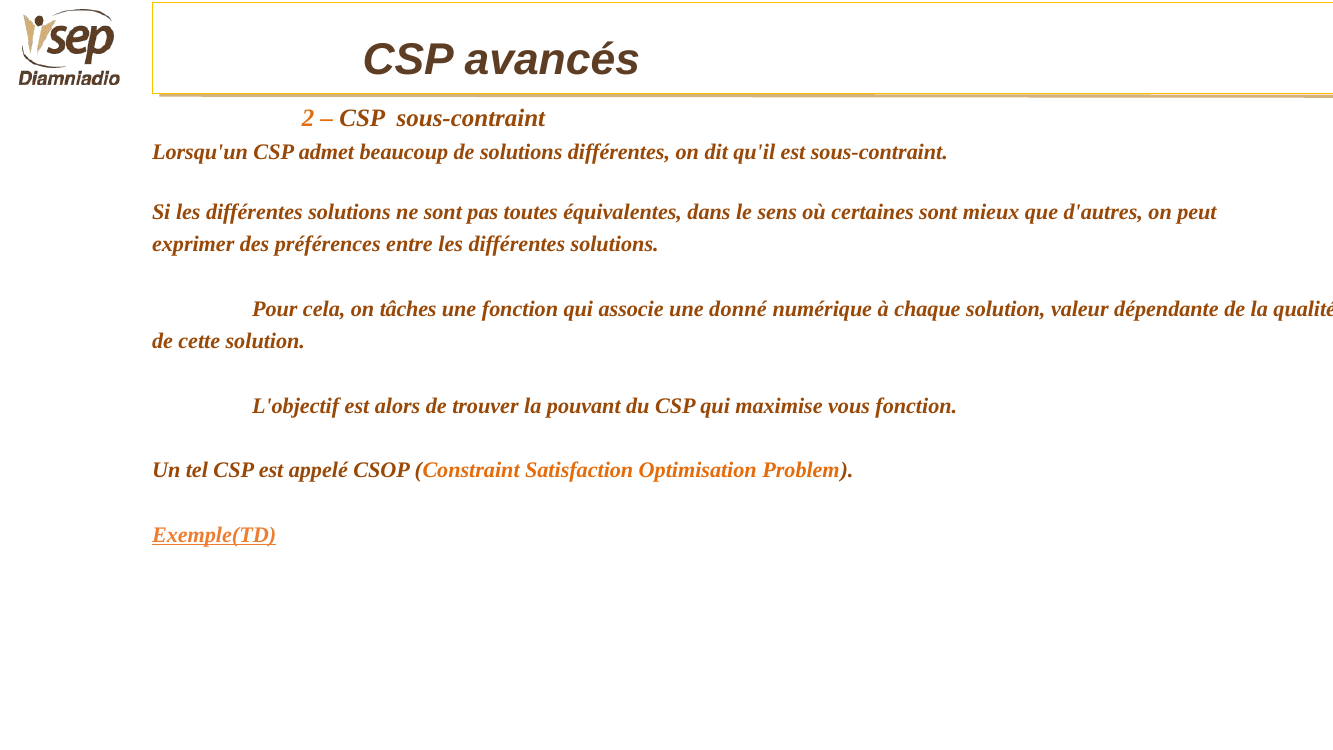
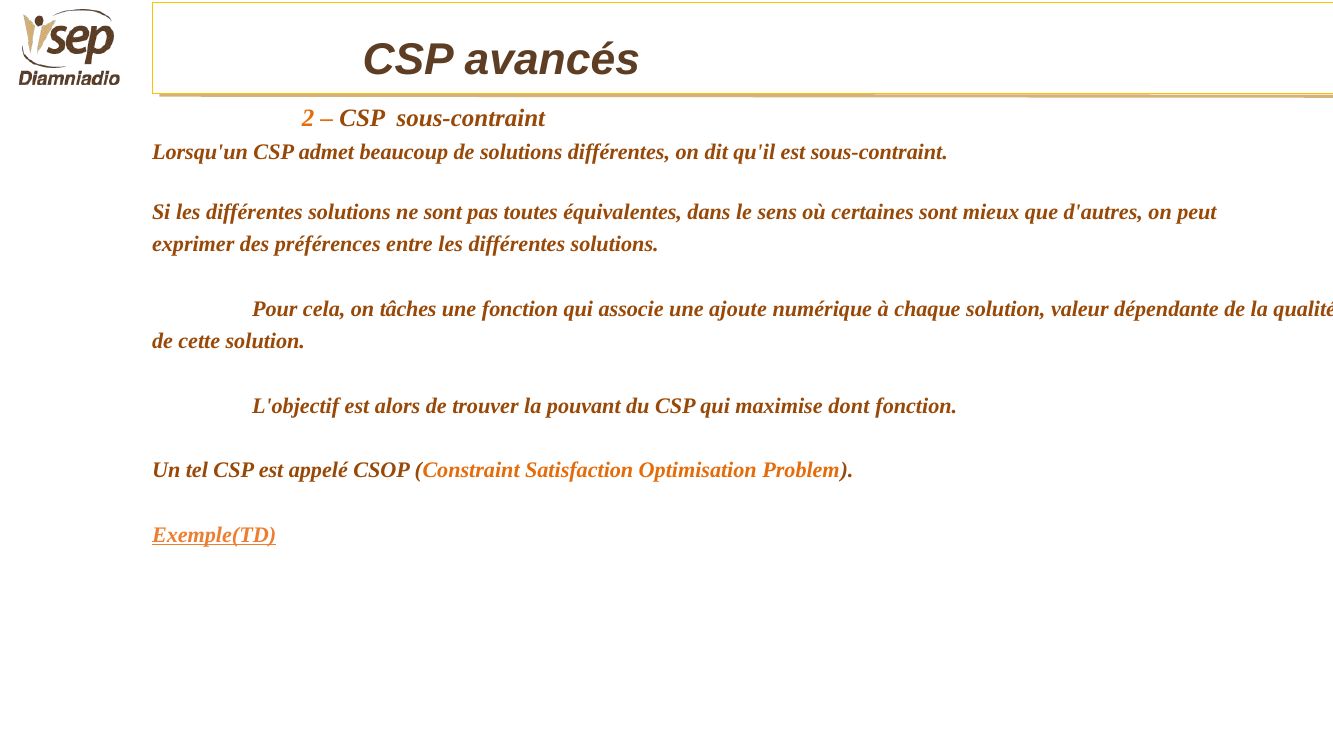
donné: donné -> ajoute (738, 309)
vous: vous -> dont (849, 406)
